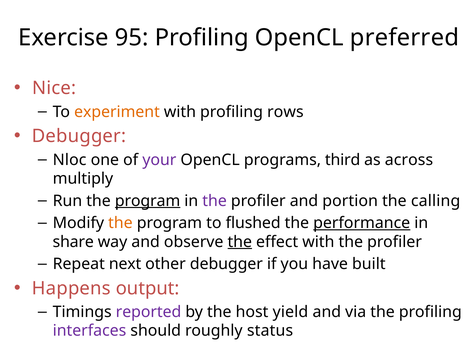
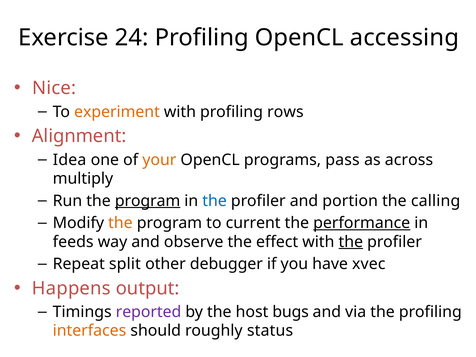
95: 95 -> 24 (132, 38)
preferred: preferred -> accessing (404, 38)
Debugger: Debugger -> Alignment (79, 136)
Nloc: Nloc -> Idea (70, 160)
your colour: purple -> orange (159, 160)
third: third -> pass (342, 160)
the colour: purple -> blue (215, 201)
flushed: flushed -> current (253, 223)
share: share -> feeds (73, 242)
the underline: present -> none (240, 242)
the underline: none -> present (351, 242)
next: next -> split (125, 264)
built: built -> xvec (369, 264)
yield: yield -> bugs (291, 312)
interfaces colour: purple -> orange (89, 331)
